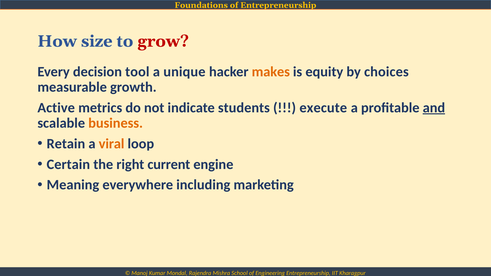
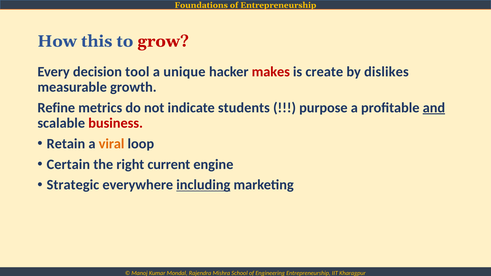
size: size -> this (97, 41)
makes colour: orange -> red (271, 72)
equity: equity -> create (324, 72)
choices: choices -> dislikes (386, 72)
Active: Active -> Refine (56, 108)
execute: execute -> purpose (323, 108)
business colour: orange -> red (116, 123)
Meaning: Meaning -> Strategic (73, 185)
including underline: none -> present (203, 185)
